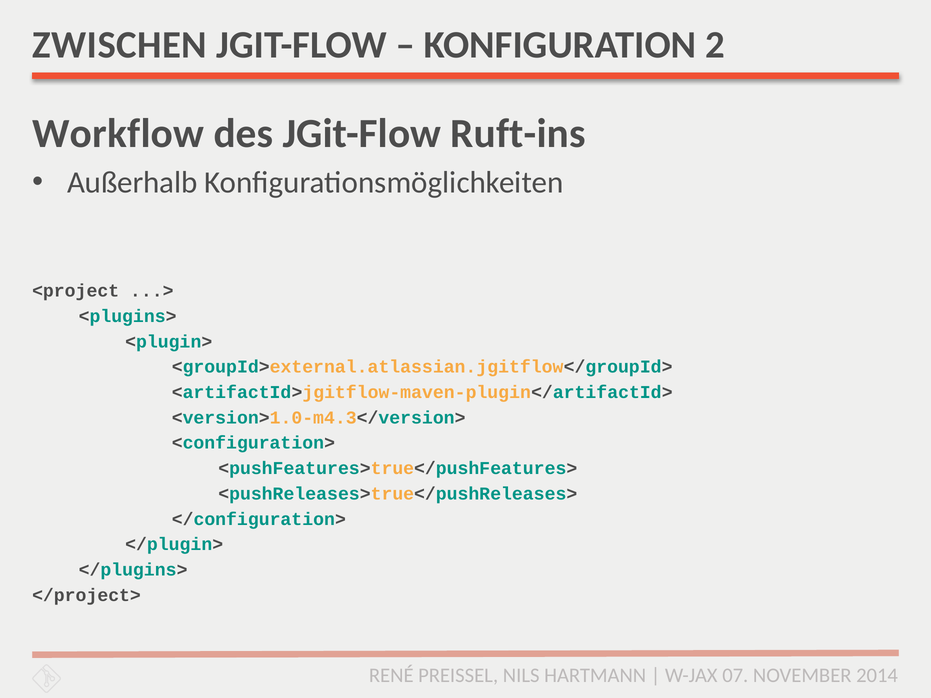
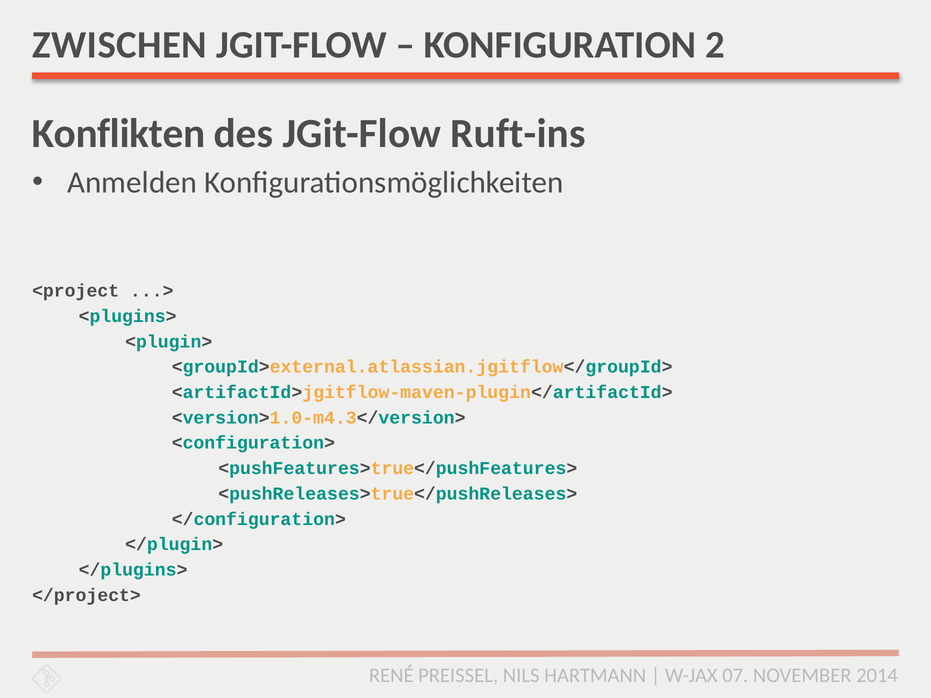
Workflow: Workflow -> Konflikten (118, 134)
Außerhalb: Außerhalb -> Anmelden (132, 183)
